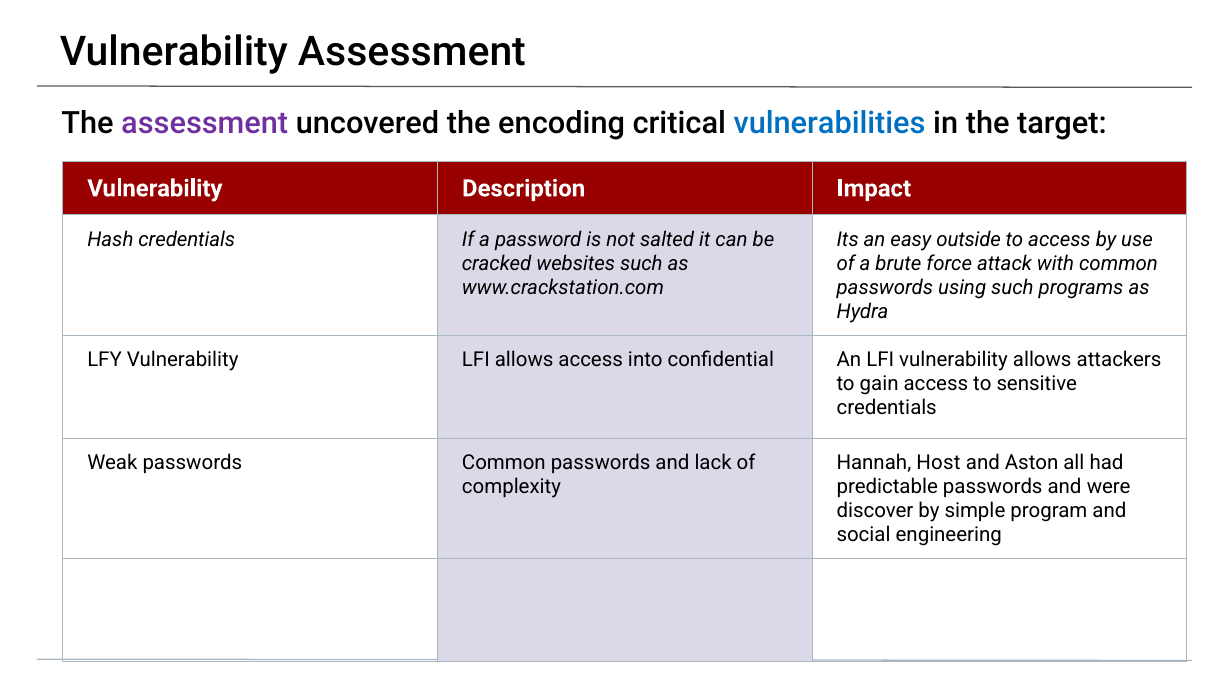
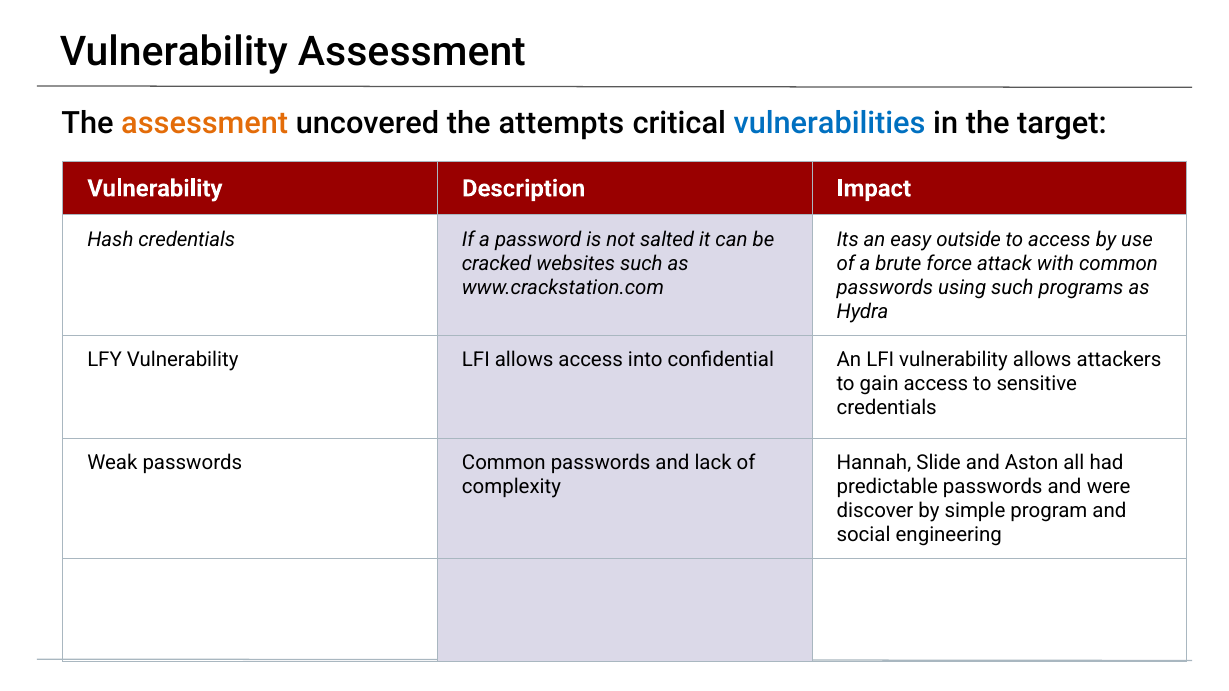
assessment colour: purple -> orange (205, 124)
encoding: encoding -> attempts (561, 124)
Host: Host -> Slide (939, 463)
